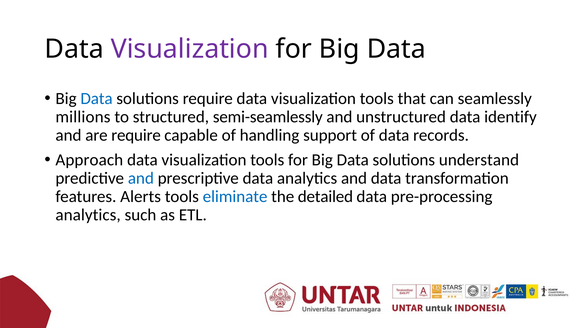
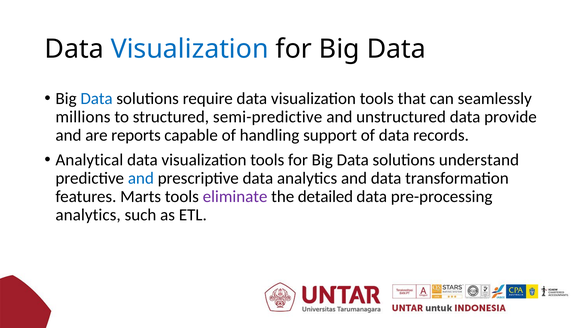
Visualization colour: purple -> blue (190, 49)
semi-seamlessly: semi-seamlessly -> semi-predictive (268, 117)
identify: identify -> provide (510, 117)
are require: require -> reports (136, 136)
Approach: Approach -> Analytical (89, 160)
Alerts: Alerts -> Marts (141, 197)
eliminate colour: blue -> purple (235, 197)
